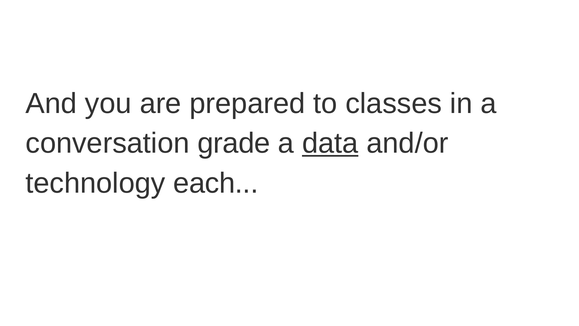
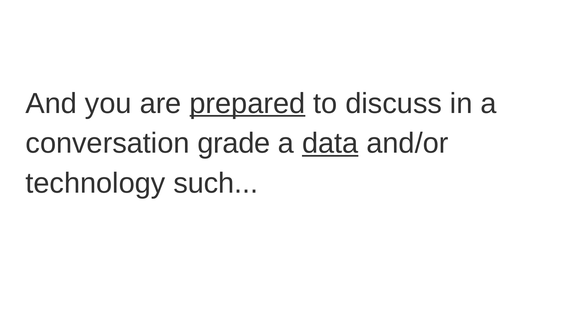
prepared underline: none -> present (247, 103)
classes: classes -> discuss (394, 103)
each: each -> such (216, 183)
